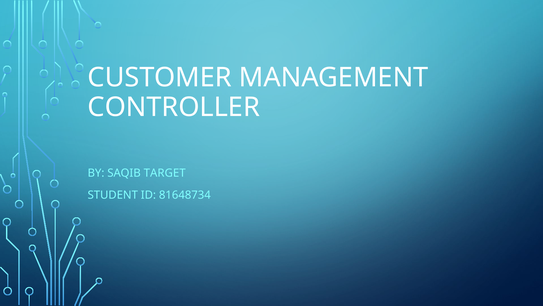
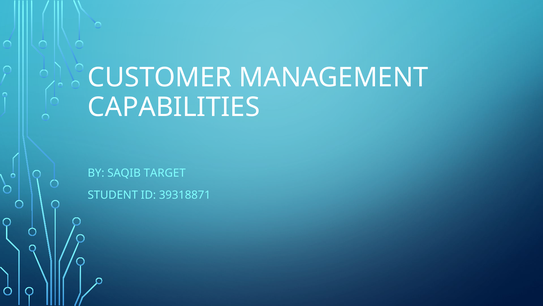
CONTROLLER: CONTROLLER -> CAPABILITIES (174, 107)
81648734: 81648734 -> 39318871 (185, 195)
